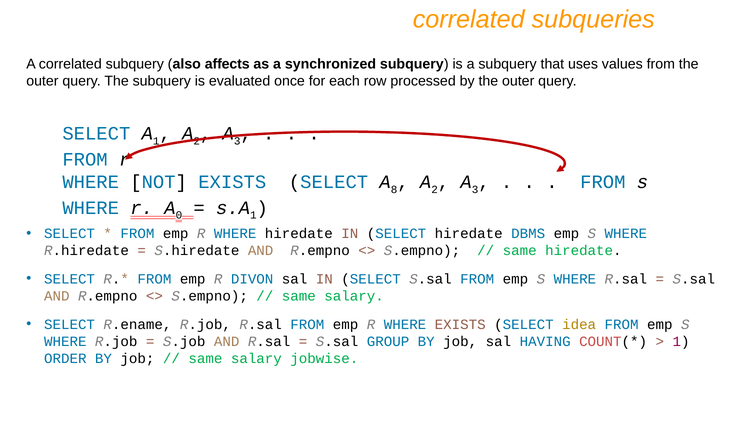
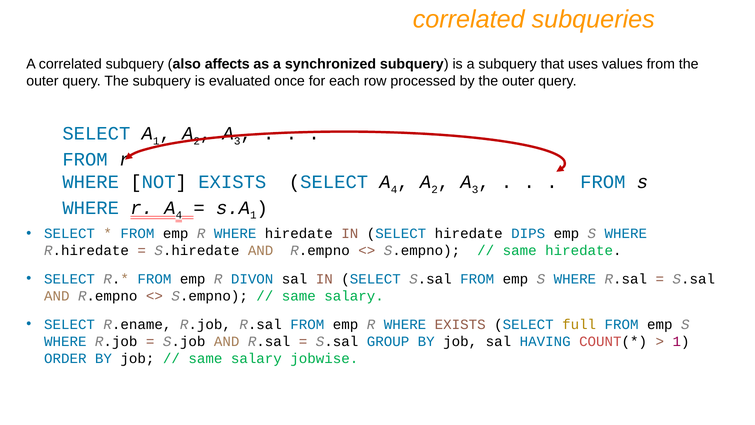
SELECT A 8: 8 -> 4 (394, 189)
r A 0: 0 -> 4 (179, 215)
DBMS: DBMS -> DIPS (528, 234)
idea: idea -> full (579, 324)
